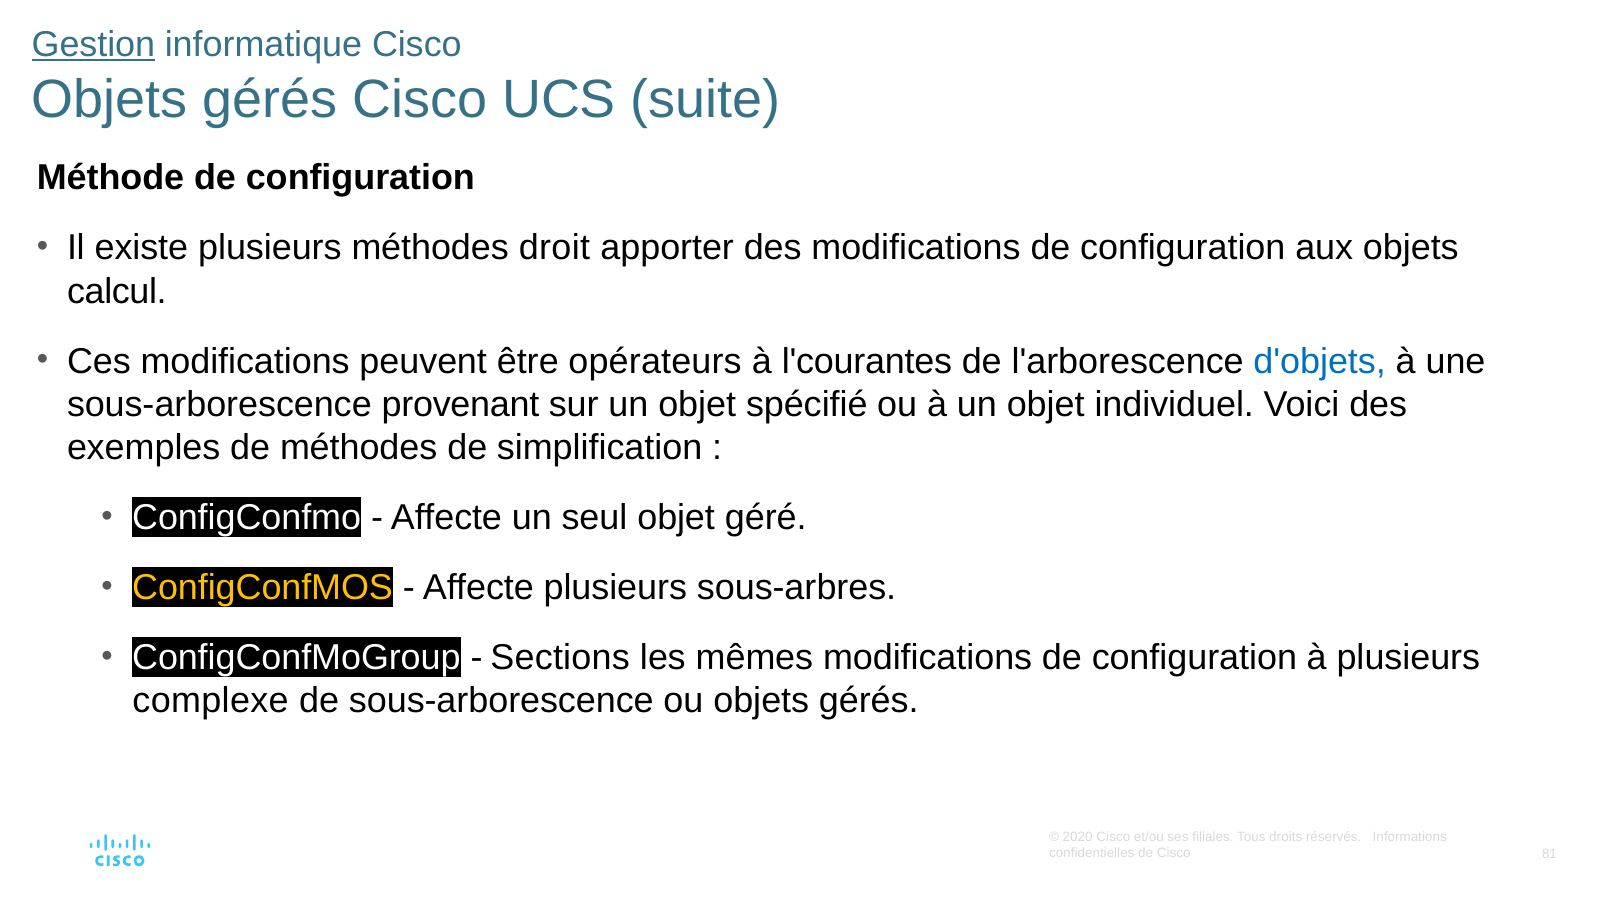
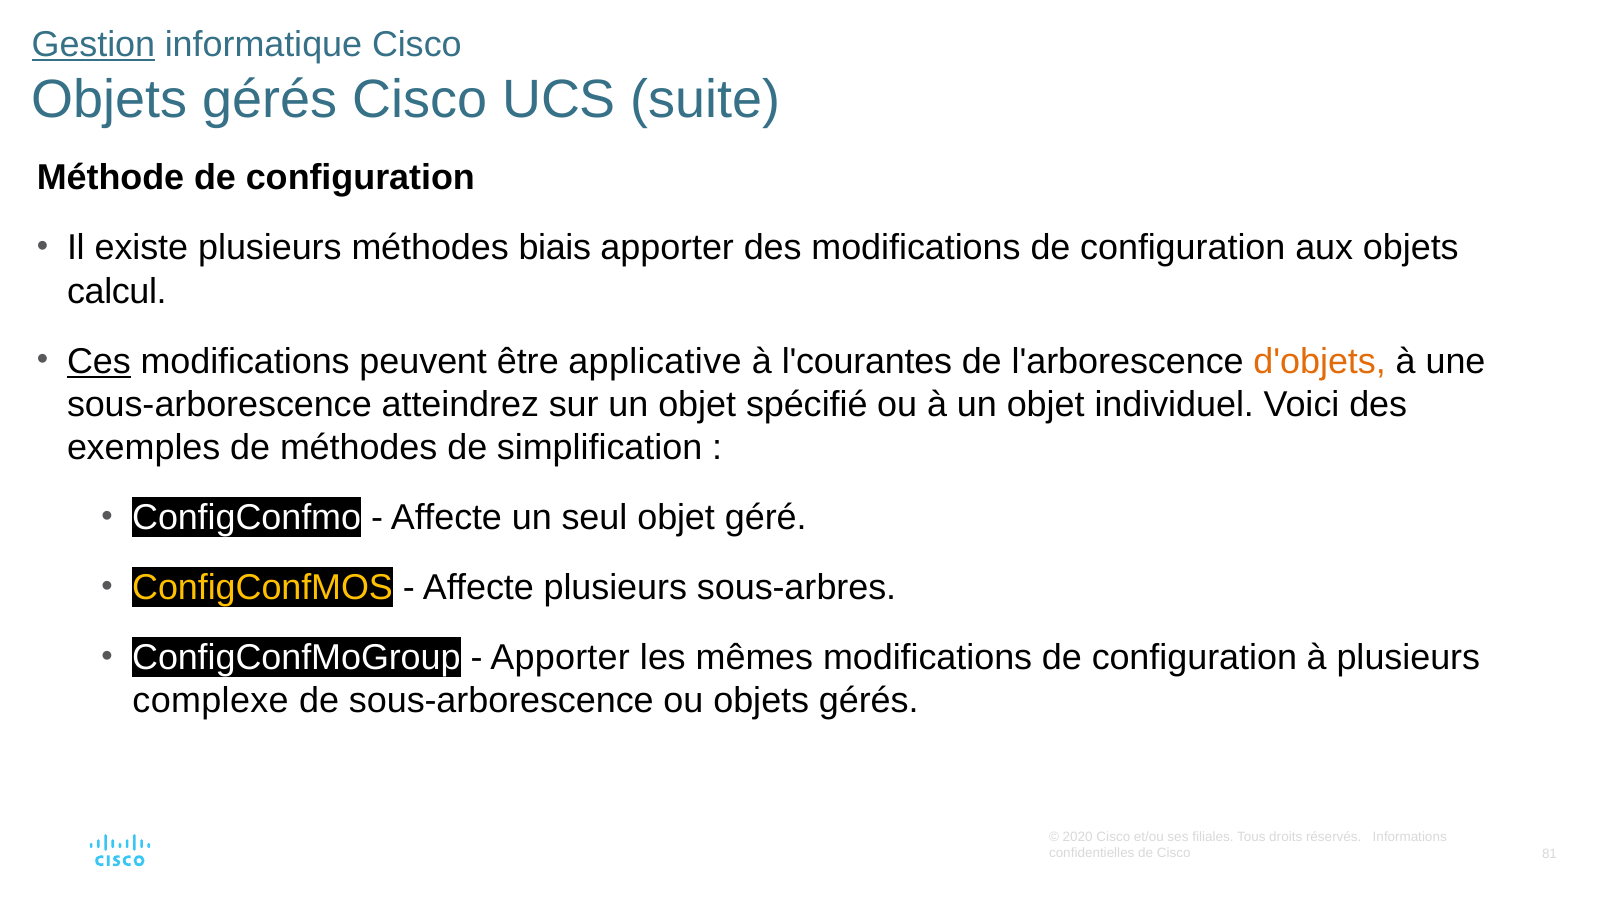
droit: droit -> biais (555, 248)
Ces underline: none -> present (99, 361)
opérateurs: opérateurs -> applicative (655, 361)
d'objets colour: blue -> orange (1320, 361)
provenant: provenant -> atteindrez (460, 405)
Sections: Sections -> Apporter (560, 658)
